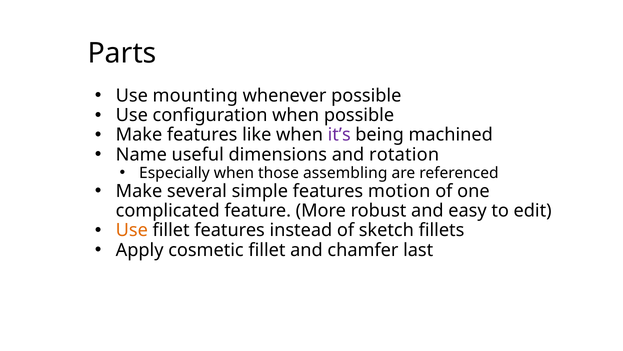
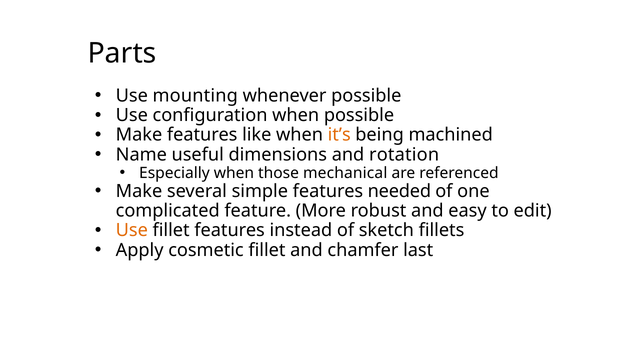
it’s colour: purple -> orange (339, 135)
assembling: assembling -> mechanical (345, 173)
motion: motion -> needed (399, 191)
